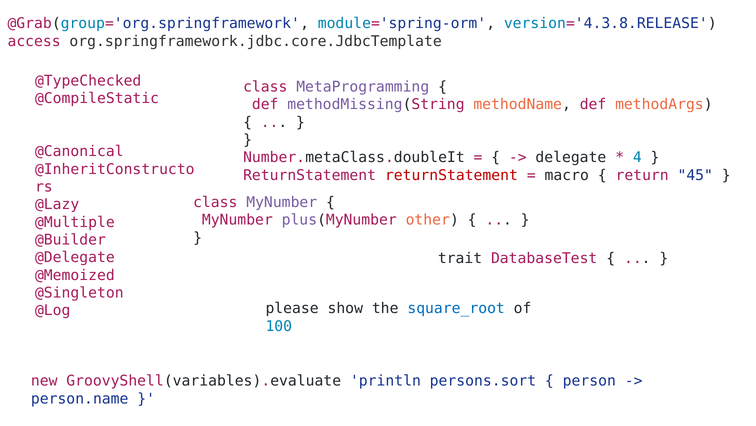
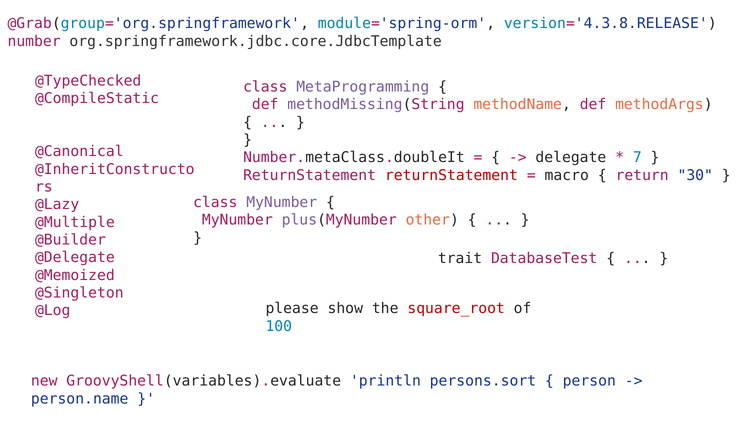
access: access -> number (34, 41)
4: 4 -> 7 (637, 157)
45: 45 -> 30 (695, 175)
square_root colour: blue -> red (456, 308)
